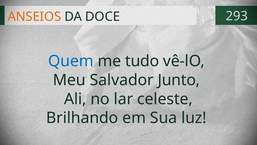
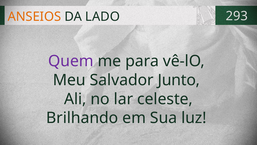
DOCE: DOCE -> LADO (103, 17)
Quem colour: blue -> purple (71, 61)
tudo: tudo -> para (142, 61)
